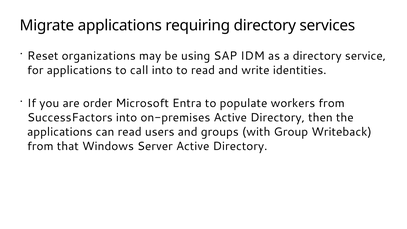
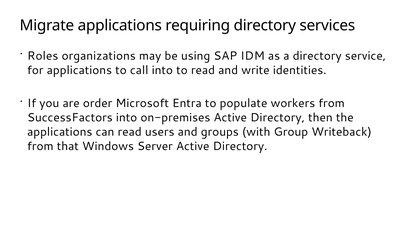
Reset: Reset -> Roles (43, 56)
